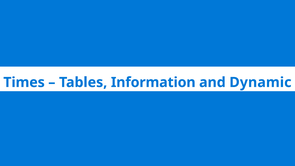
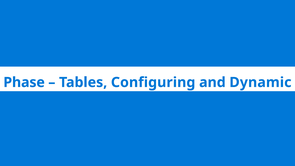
Times: Times -> Phase (24, 82)
Information: Information -> Configuring (153, 82)
